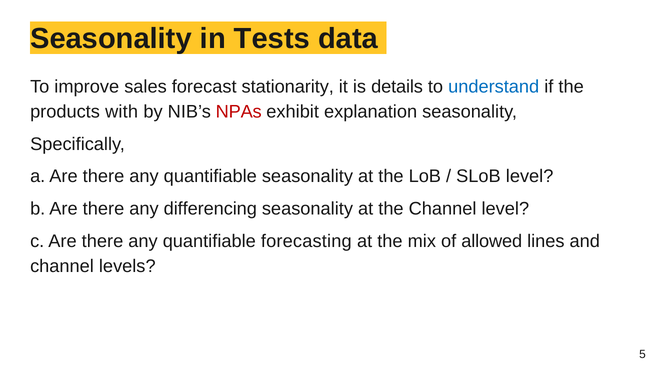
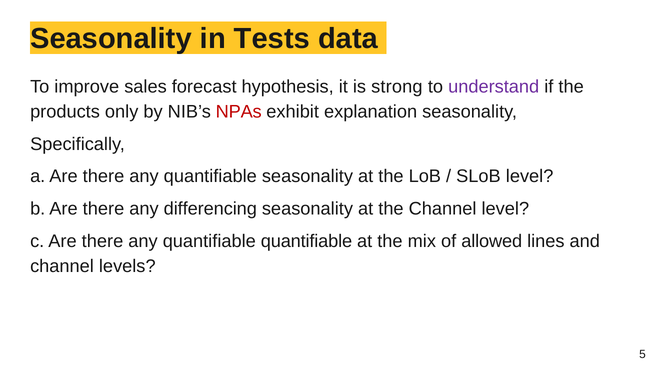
stationarity: stationarity -> hypothesis (288, 87)
details: details -> strong (397, 87)
understand colour: blue -> purple (494, 87)
with: with -> only (122, 112)
quantifiable forecasting: forecasting -> quantifiable (306, 241)
